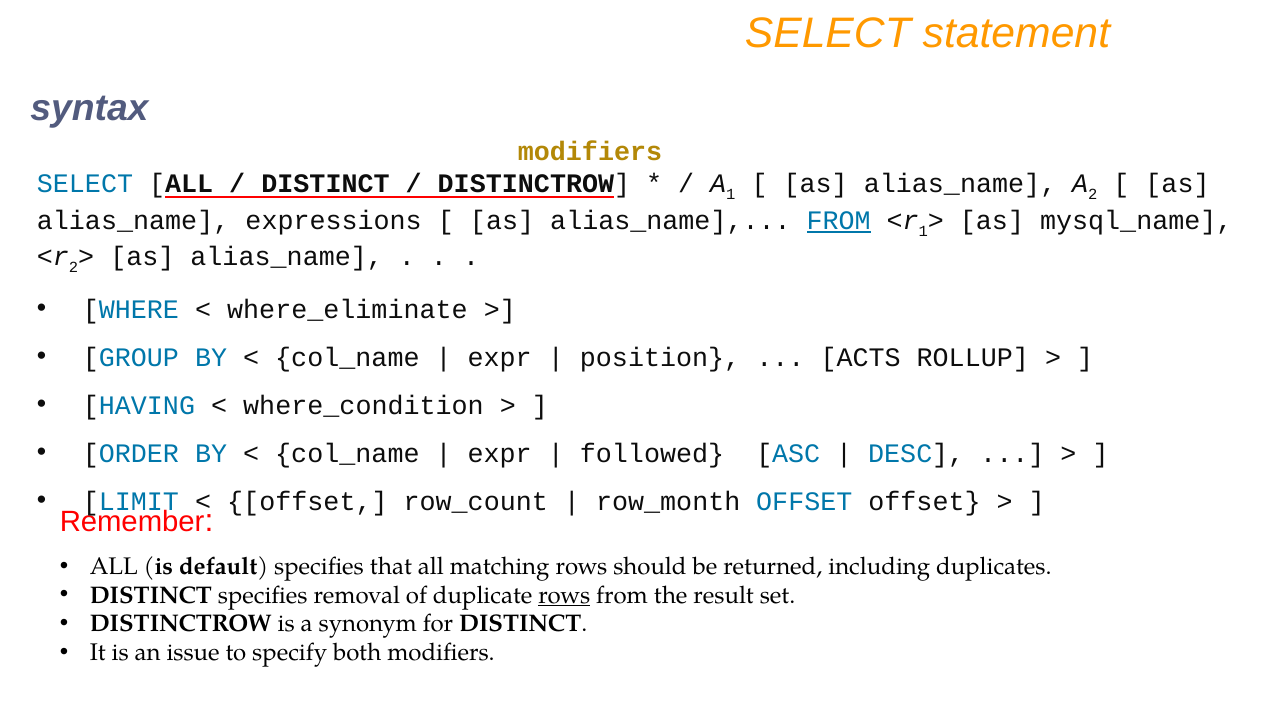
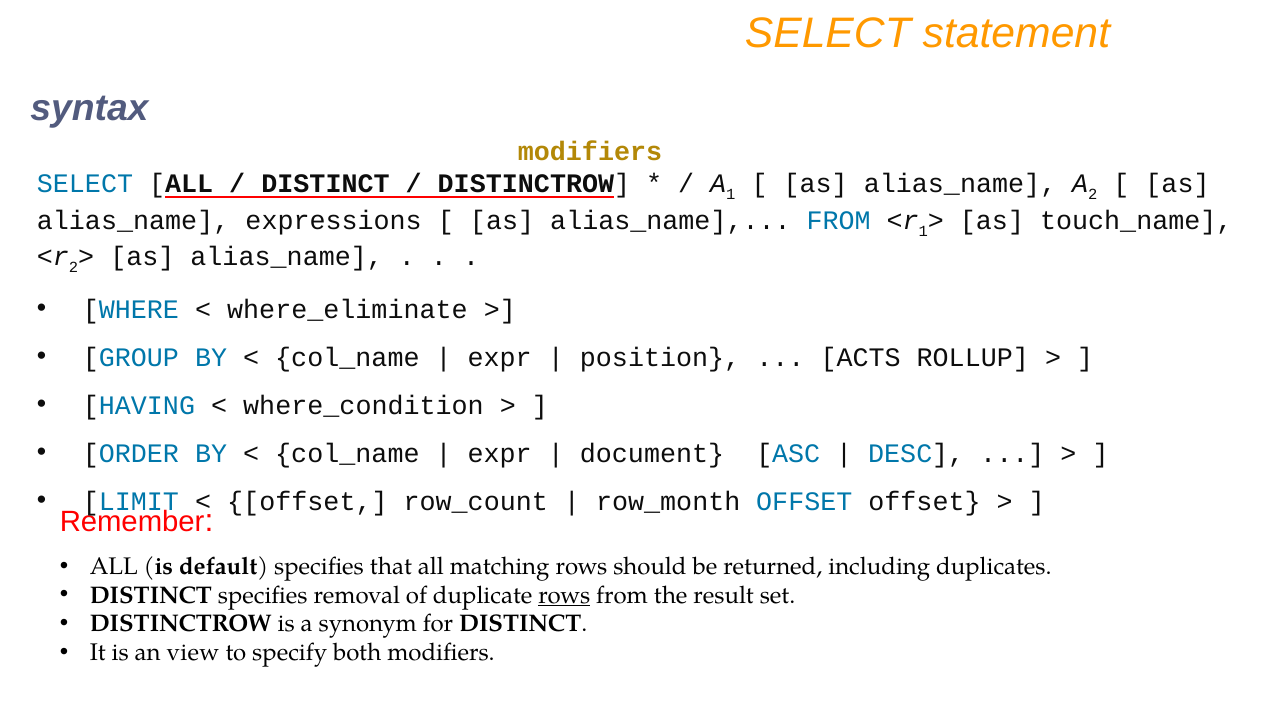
FROM underline: present -> none (839, 221)
mysql_name: mysql_name -> touch_name (1136, 221)
followed: followed -> document (652, 453)
issue: issue -> view (193, 653)
